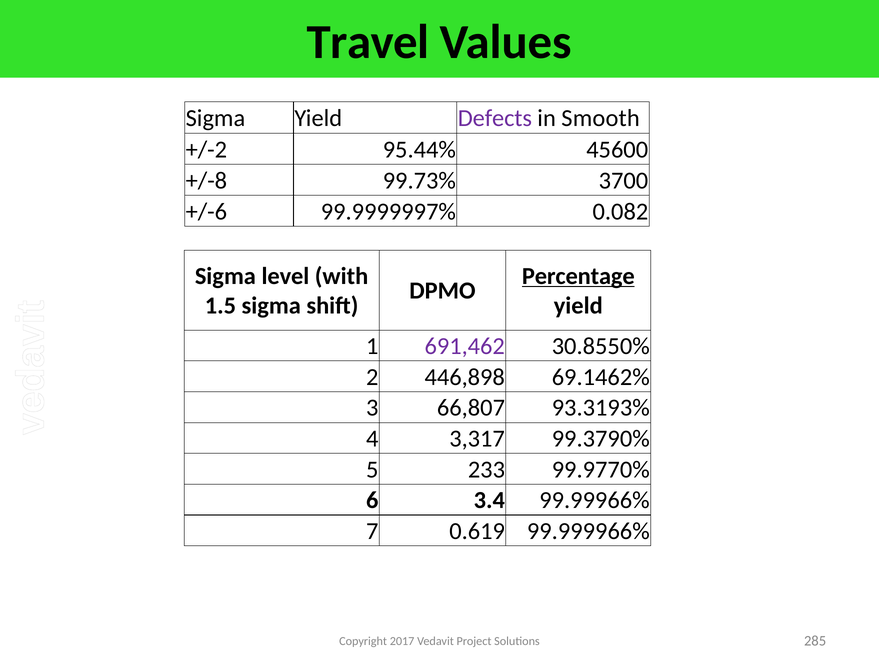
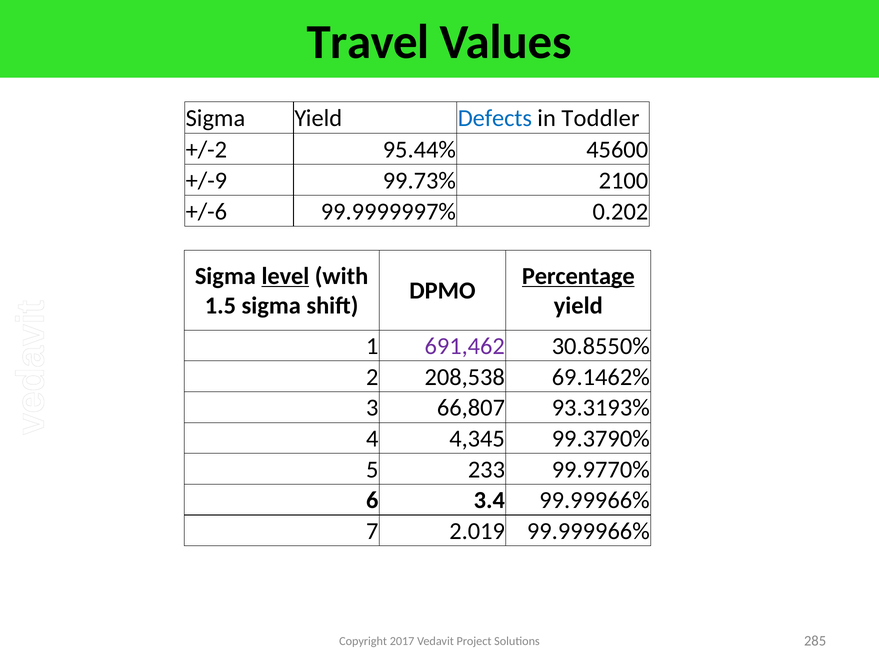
Defects colour: purple -> blue (495, 118)
Smooth: Smooth -> Toddler (601, 118)
+/-8: +/-8 -> +/-9 (206, 181)
3700: 3700 -> 2100 (623, 181)
0.082: 0.082 -> 0.202 (620, 212)
level underline: none -> present (285, 276)
446,898: 446,898 -> 208,538 (465, 377)
3,317: 3,317 -> 4,345 (477, 439)
0.619: 0.619 -> 2.019 (477, 531)
